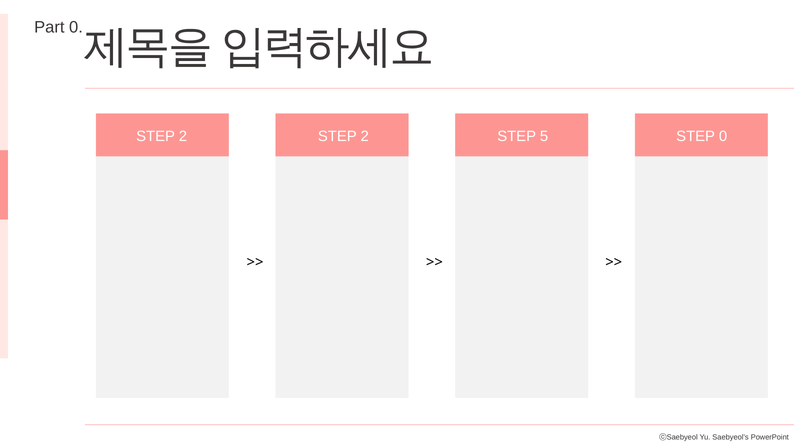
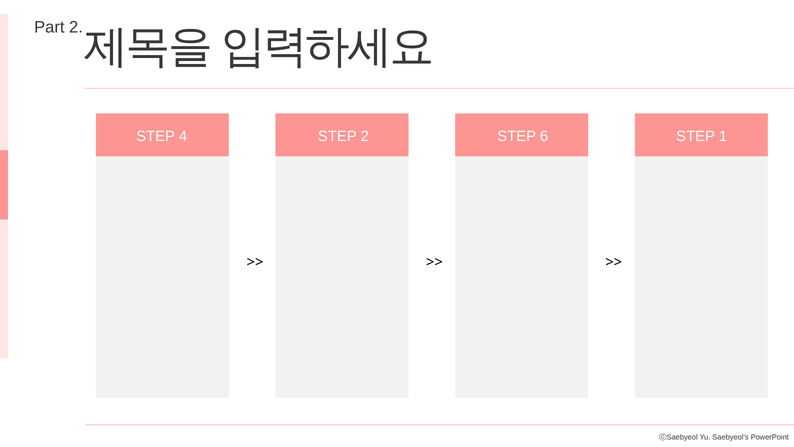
Part 0: 0 -> 2 (76, 27)
2: 2 -> 4 (183, 136)
5: 5 -> 6 (544, 136)
STEP 0: 0 -> 1 (723, 136)
